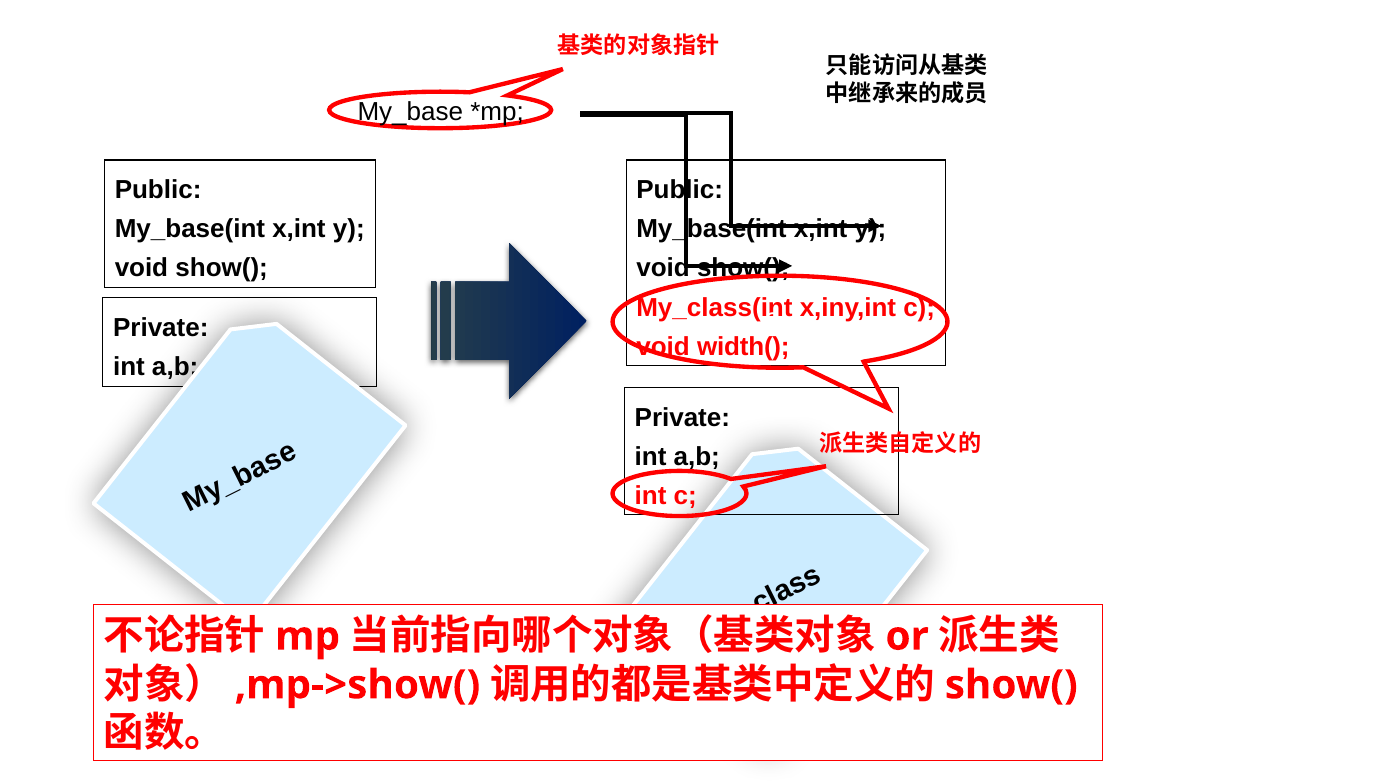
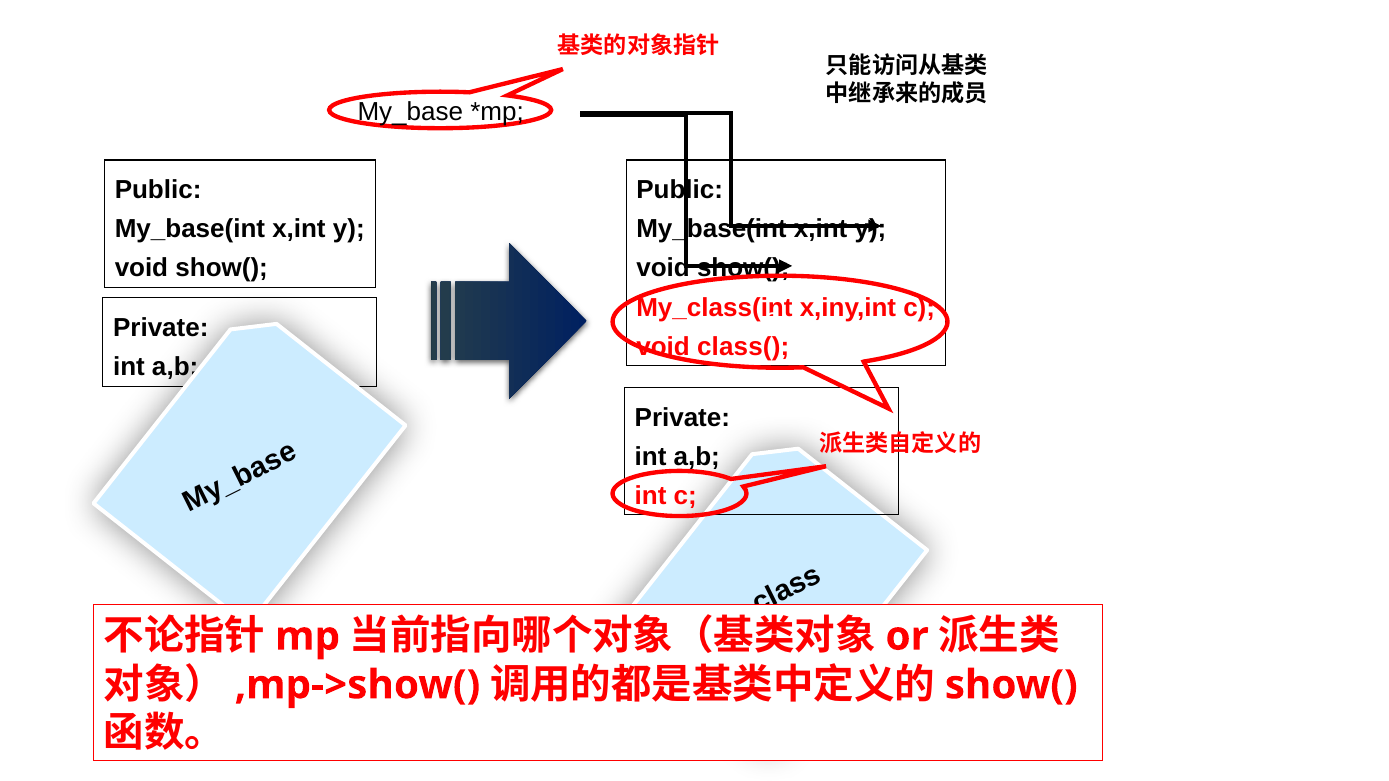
width(: width( -> class( (743, 347)
